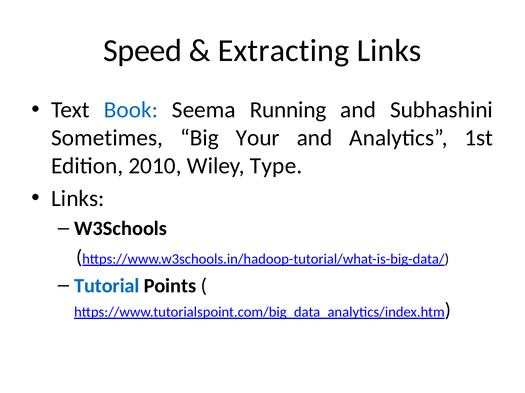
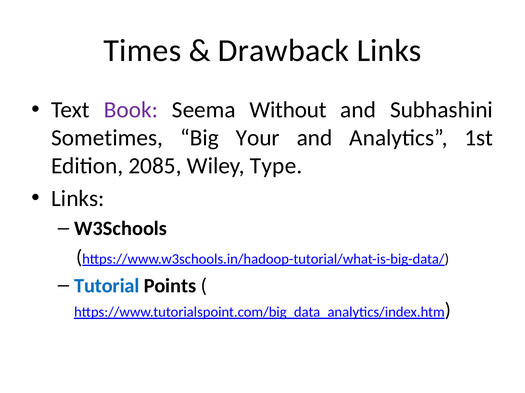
Speed: Speed -> Times (142, 51)
Extracting: Extracting -> Drawback (284, 51)
Book colour: blue -> purple (131, 110)
Running: Running -> Without (288, 110)
2010: 2010 -> 2085 (155, 166)
